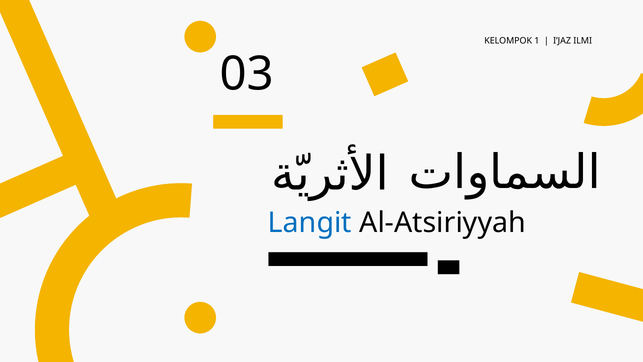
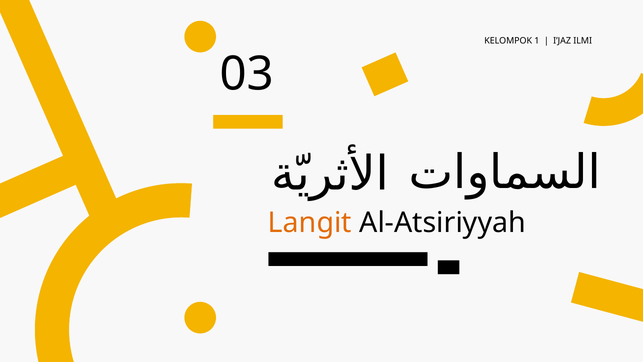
Langit colour: blue -> orange (310, 223)
